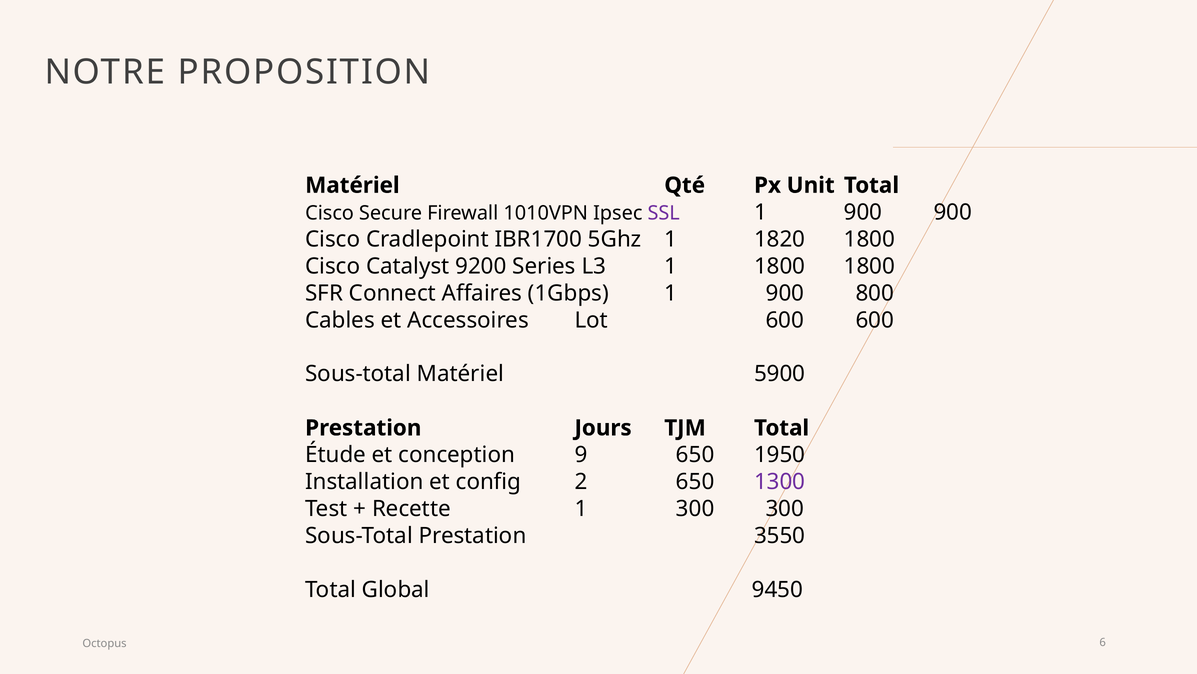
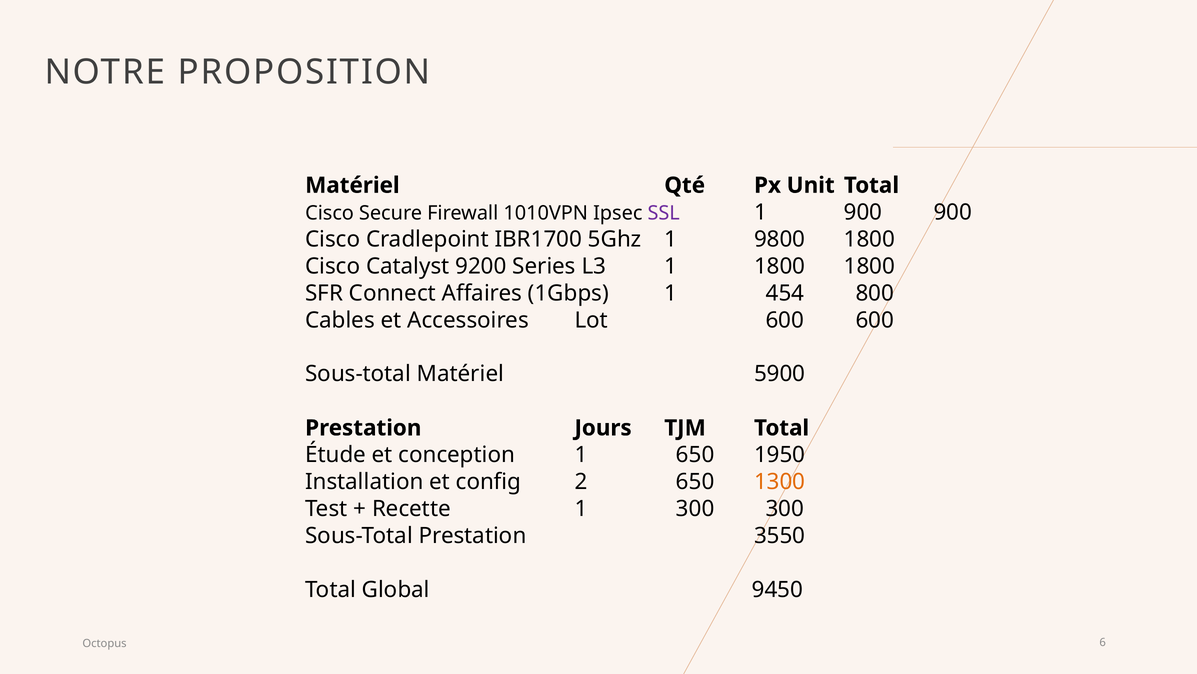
1820: 1820 -> 9800 (780, 239)
1Gbps 1 900: 900 -> 454 (785, 293)
conception 9: 9 -> 1 (581, 454)
1300 colour: purple -> orange (780, 481)
